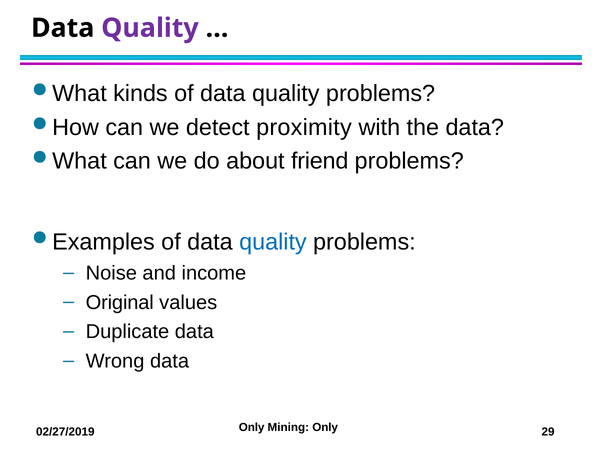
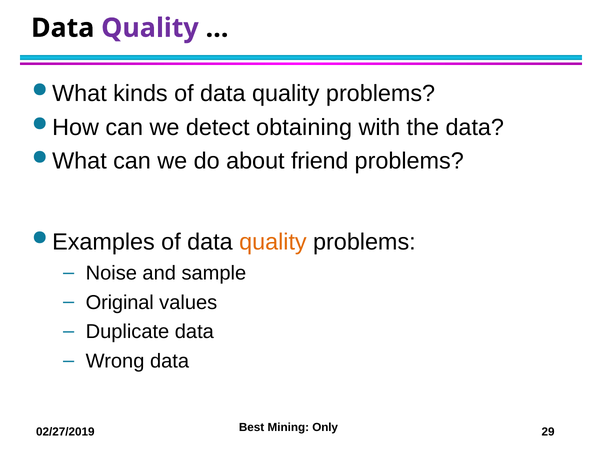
proximity: proximity -> obtaining (304, 128)
quality colour: blue -> orange (273, 242)
income: income -> sample (214, 273)
Only: Only -> Best (252, 428)
